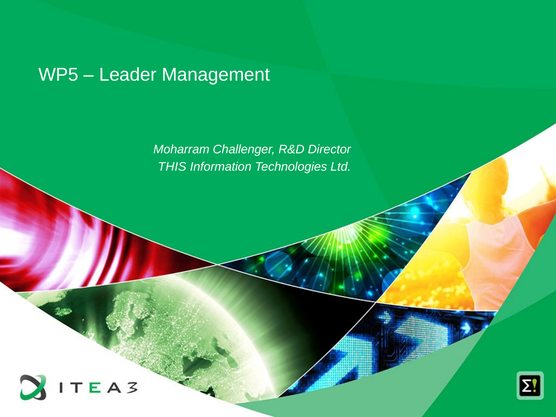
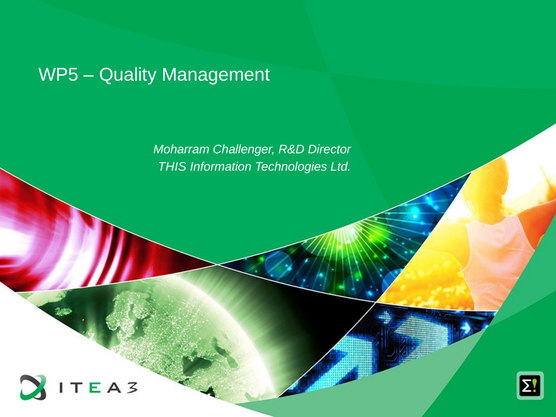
Leader: Leader -> Quality (128, 75)
